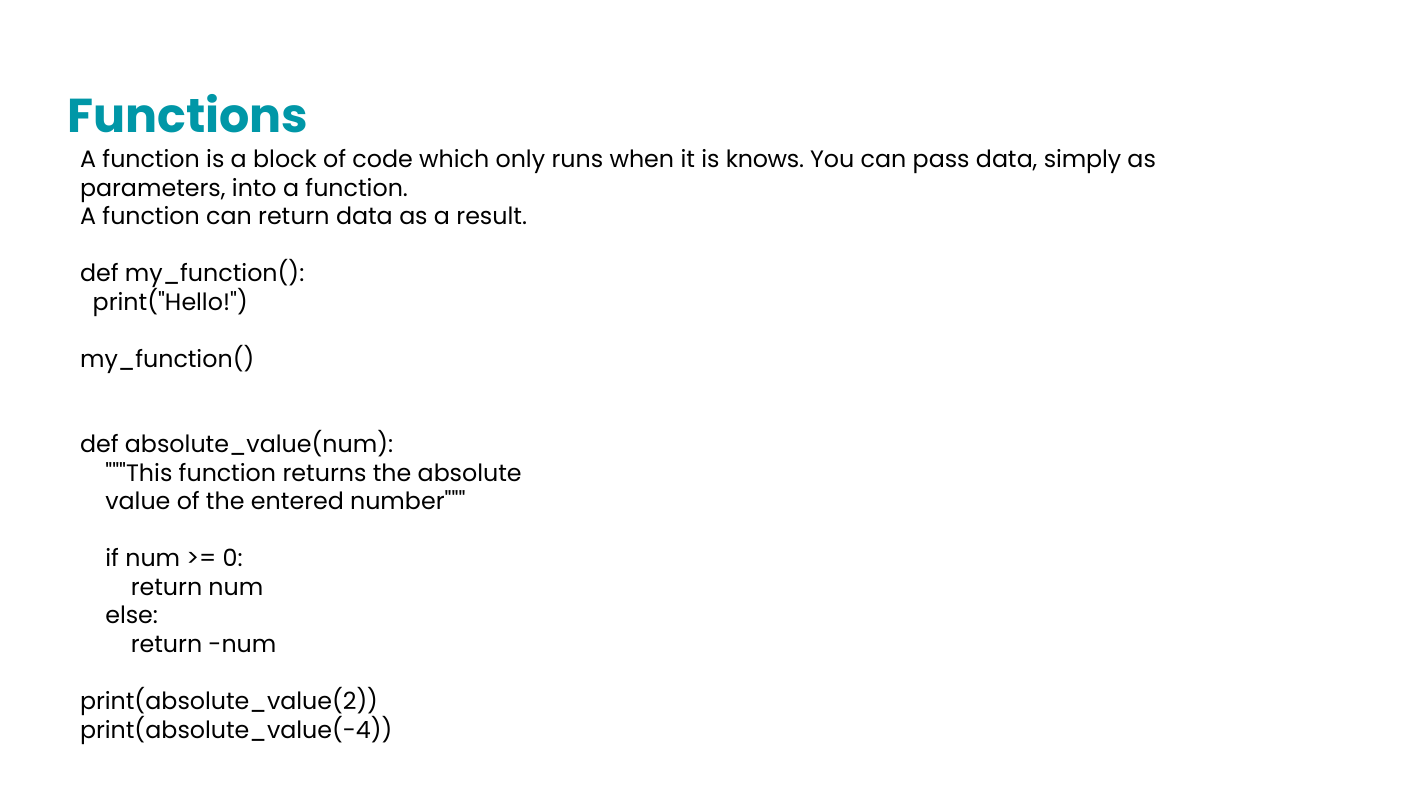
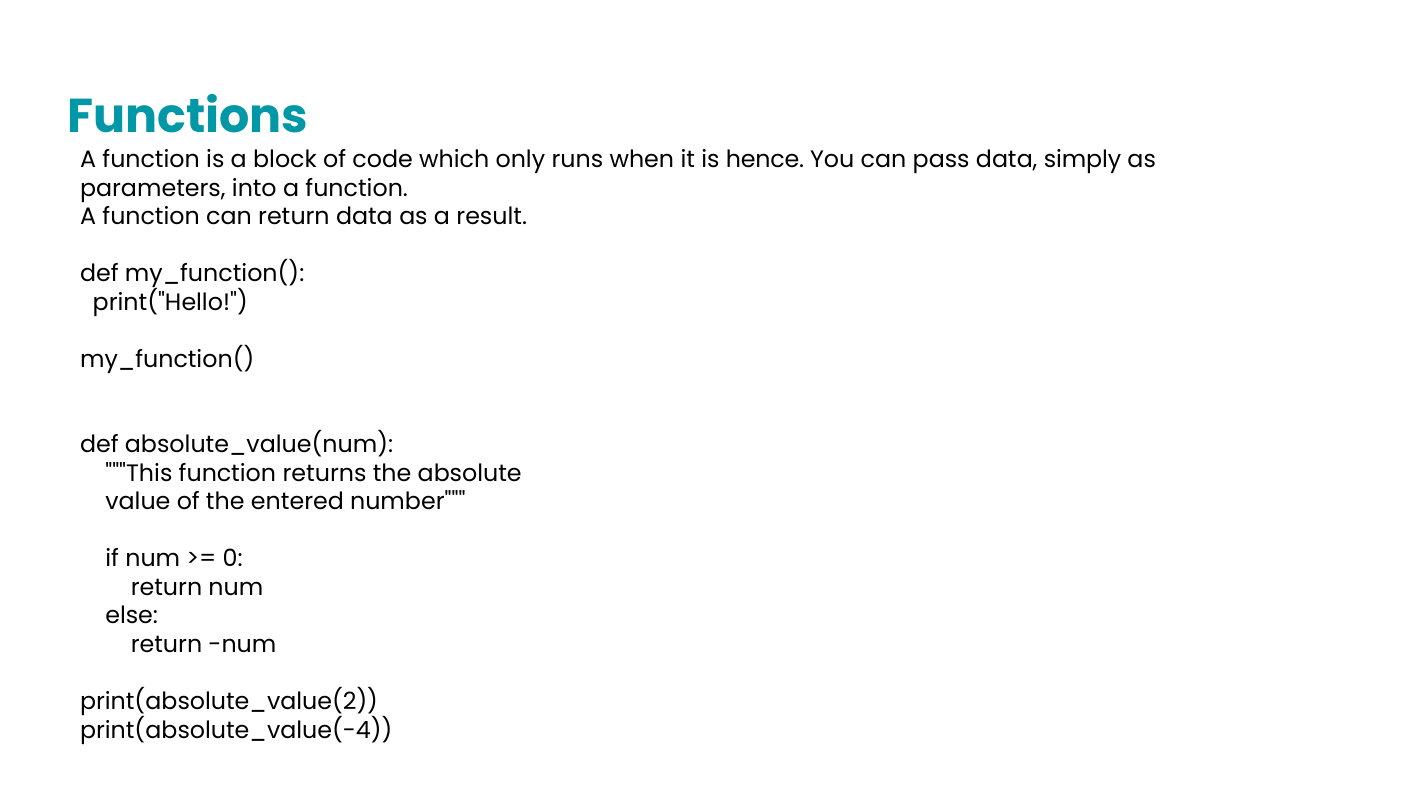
knows: knows -> hence (765, 160)
